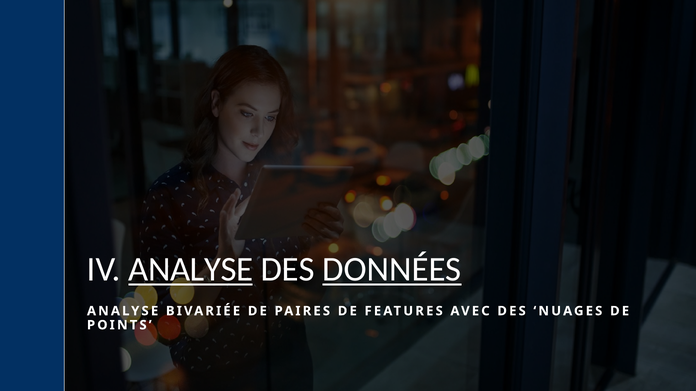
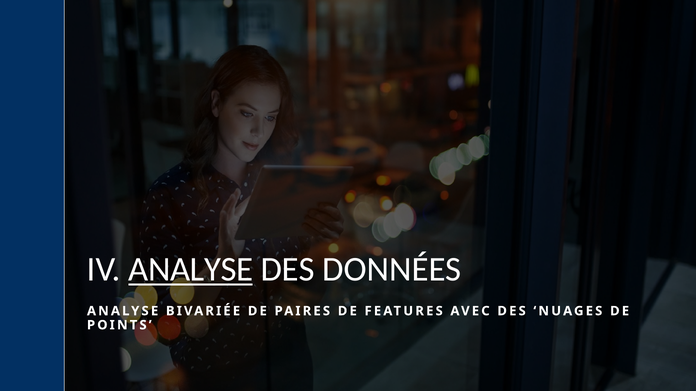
DONNÉES underline: present -> none (392, 270)
